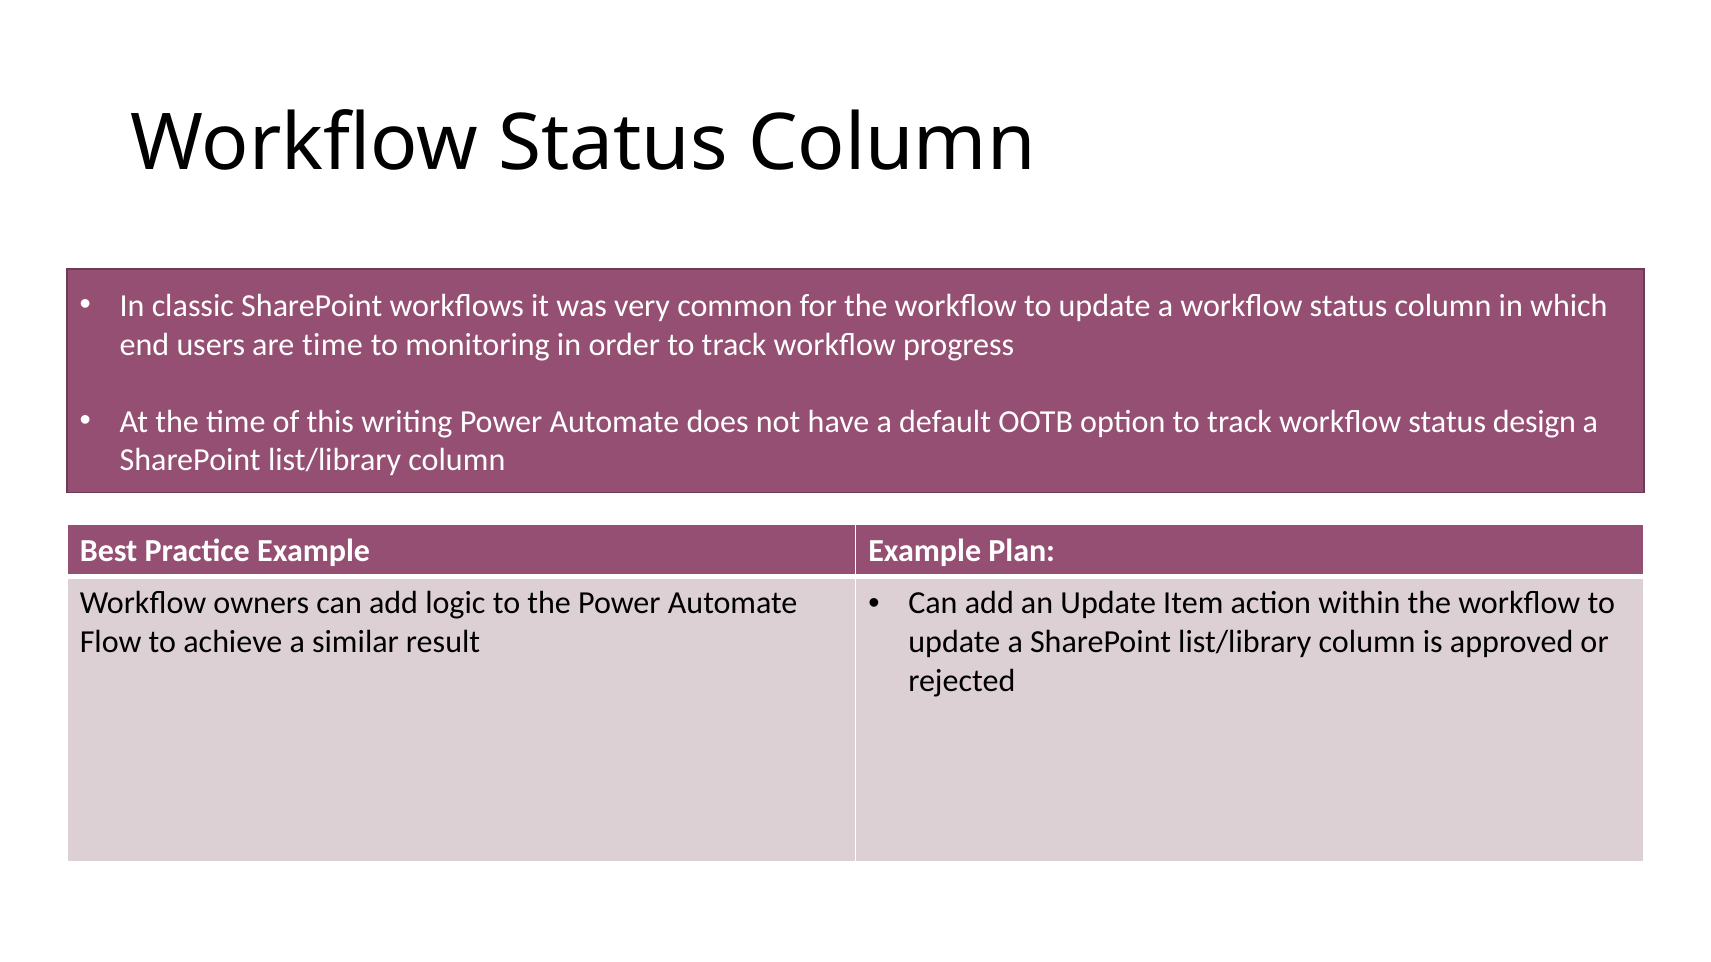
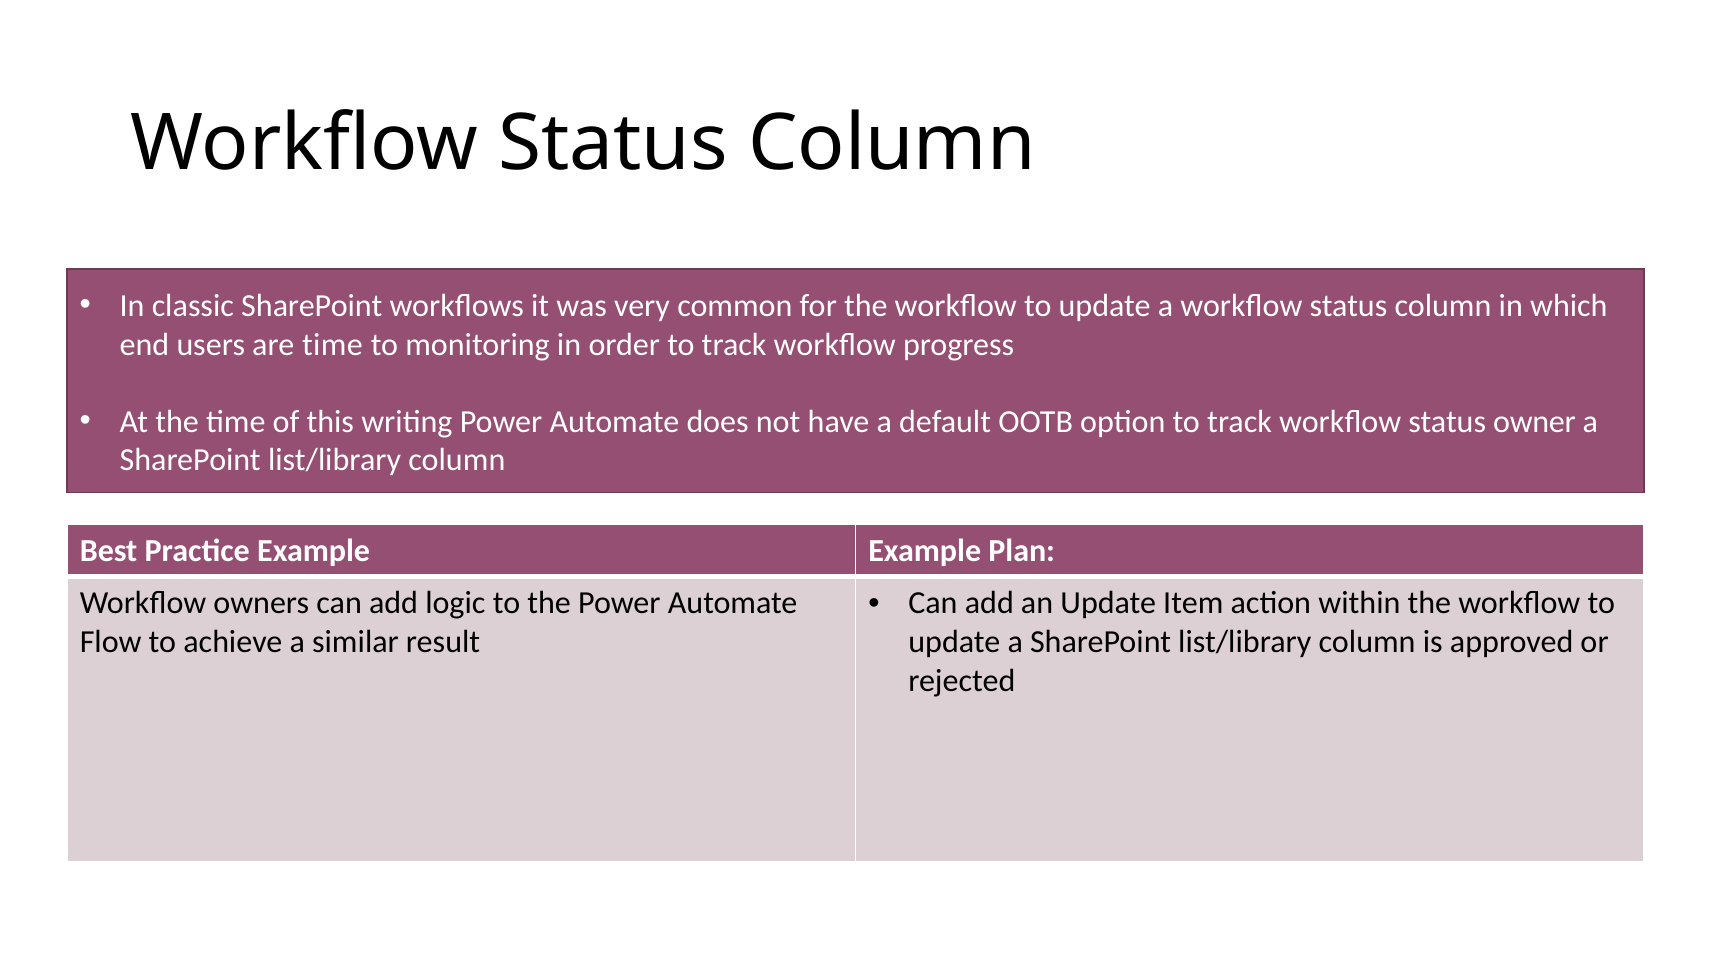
design: design -> owner (1534, 422)
